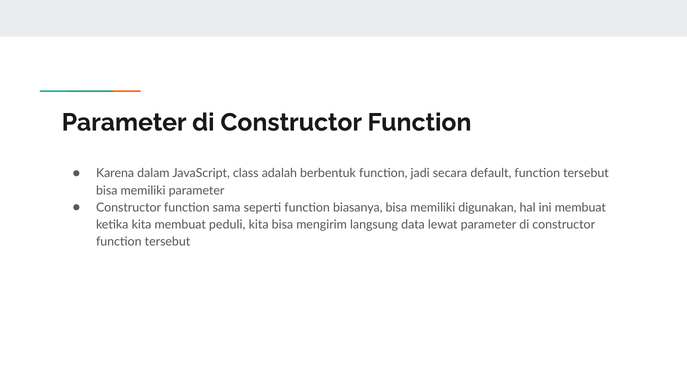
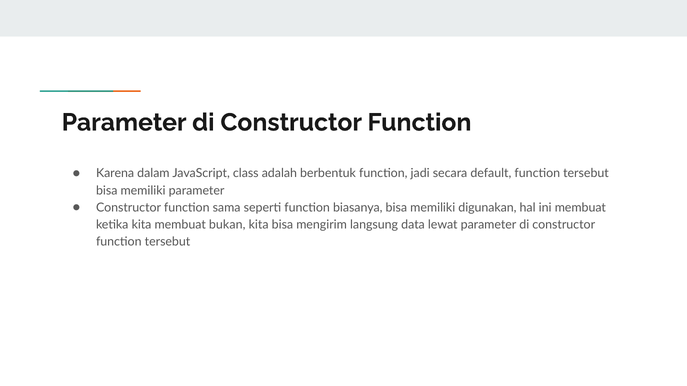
peduli: peduli -> bukan (227, 225)
